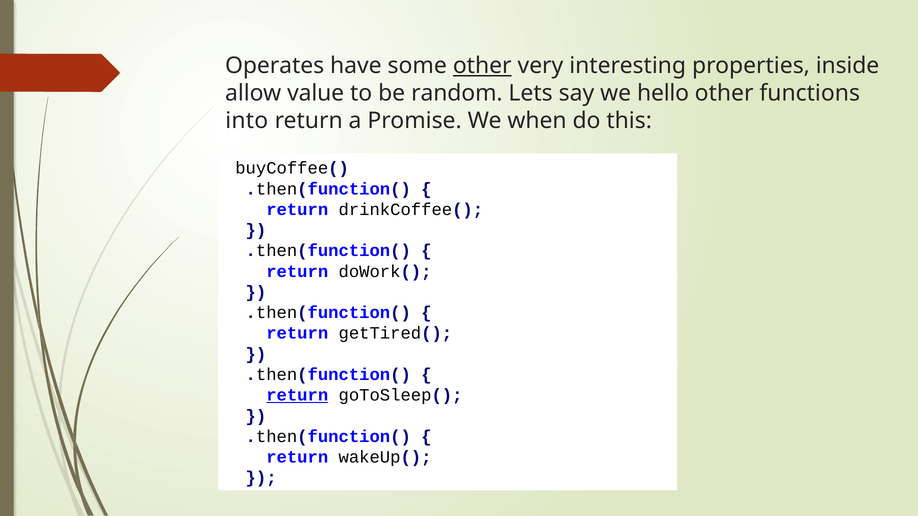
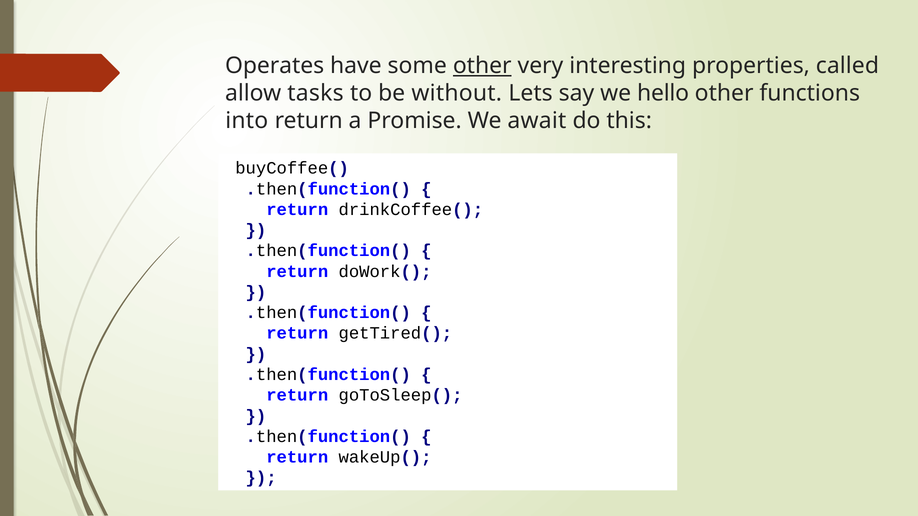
inside: inside -> called (847, 66)
value: value -> tasks (315, 93)
random: random -> without (457, 93)
when: when -> await (537, 121)
return underline: present -> none (297, 396)
